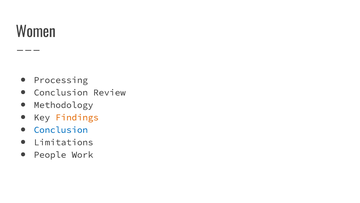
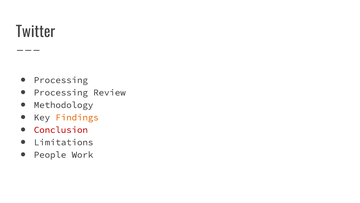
Women: Women -> Twitter (36, 32)
Conclusion: Conclusion -> Processing (61, 92)
Conclusion colour: blue -> red (61, 130)
